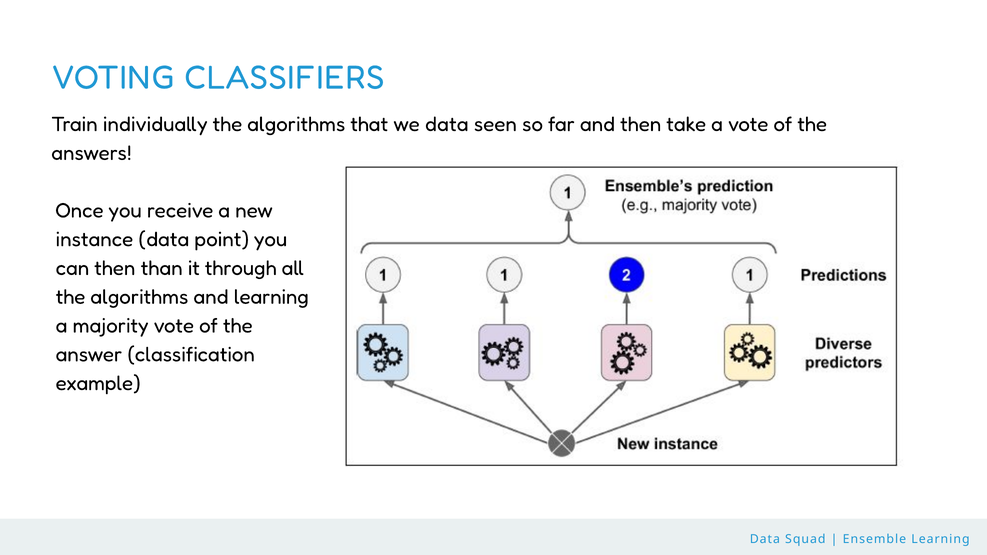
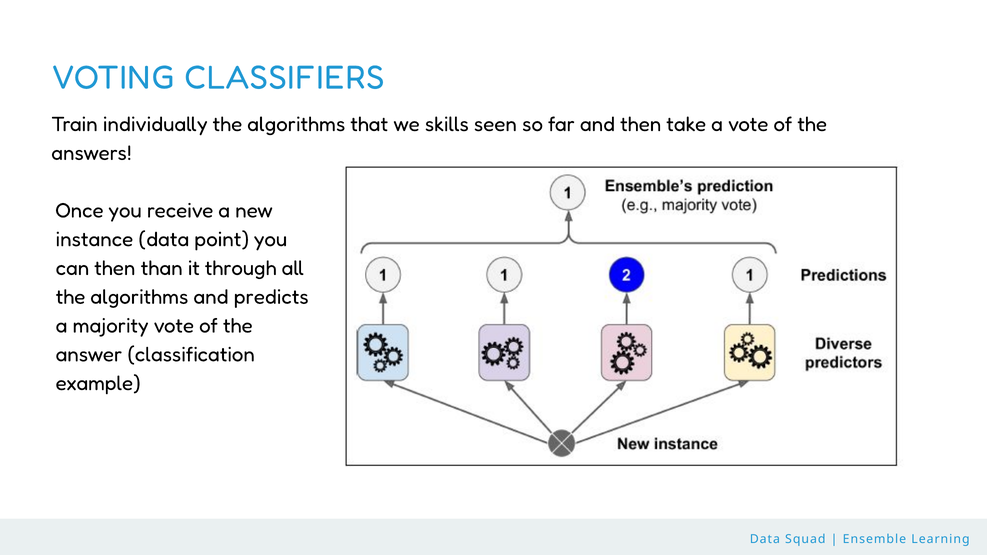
we data: data -> skills (447, 124)
and learning: learning -> predicts (271, 297)
